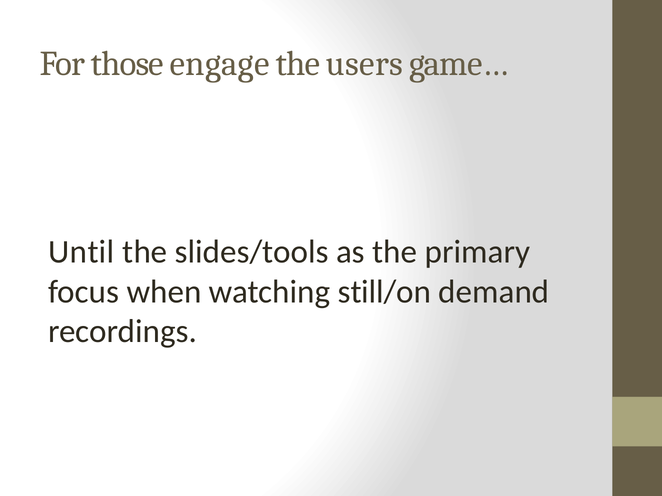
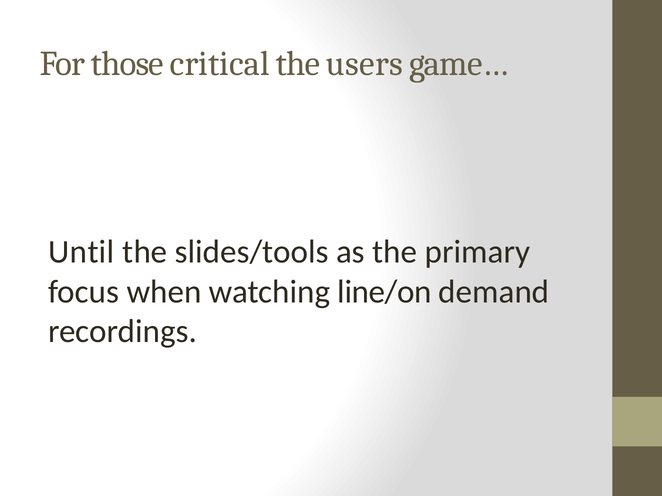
engage: engage -> critical (220, 64)
still/on: still/on -> line/on (385, 292)
